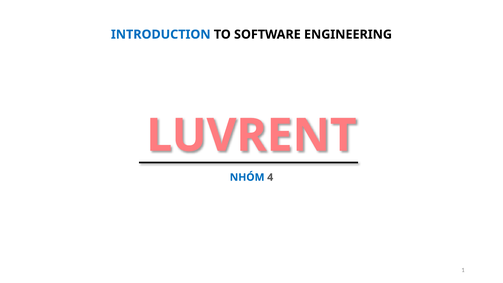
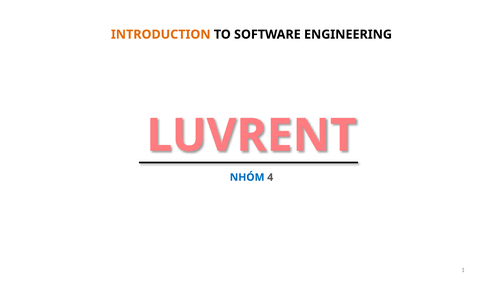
INTRODUCTION colour: blue -> orange (161, 34)
